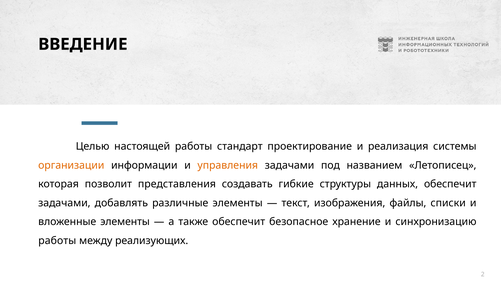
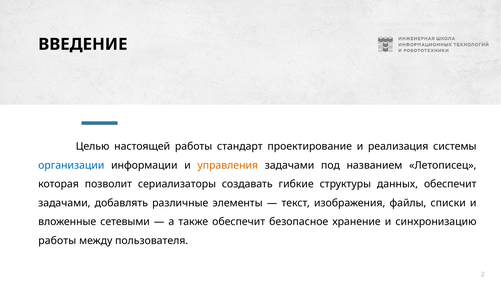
организации colour: orange -> blue (71, 165)
представления: представления -> сериализаторы (177, 184)
вложенные элементы: элементы -> сетевыми (125, 222)
реализующих: реализующих -> пользователя (152, 240)
